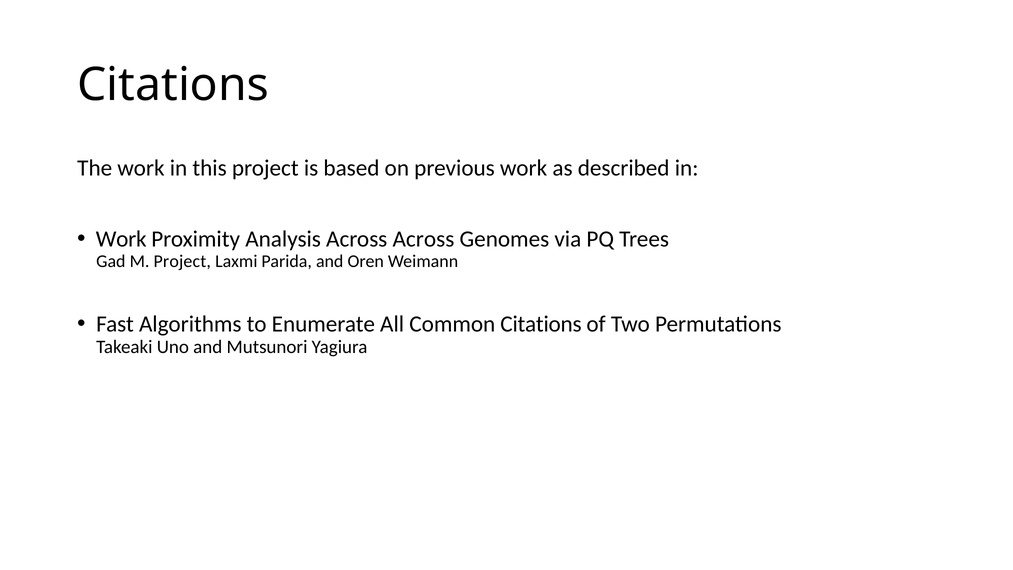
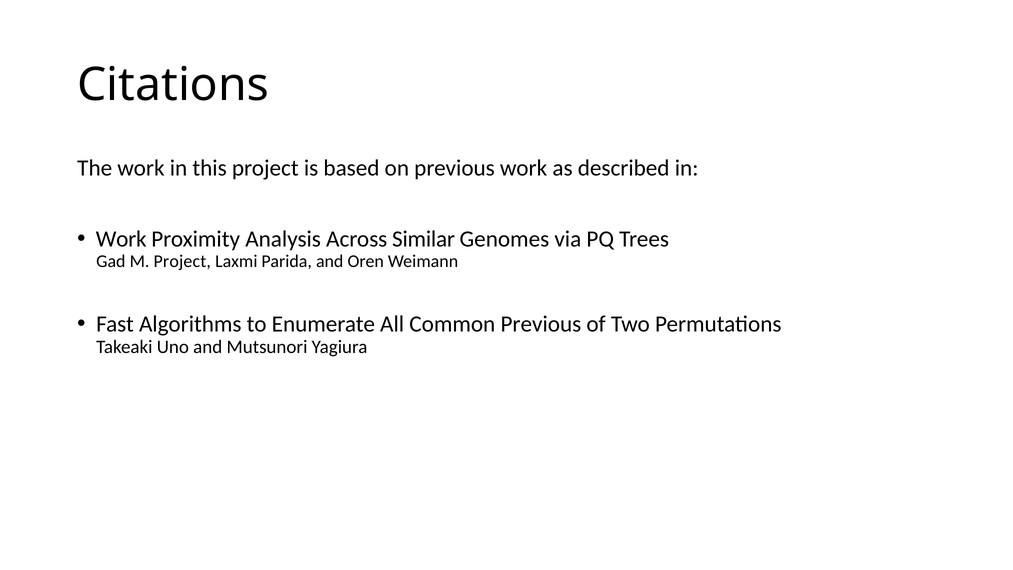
Across Across: Across -> Similar (424, 239)
Common Citations: Citations -> Previous (541, 324)
